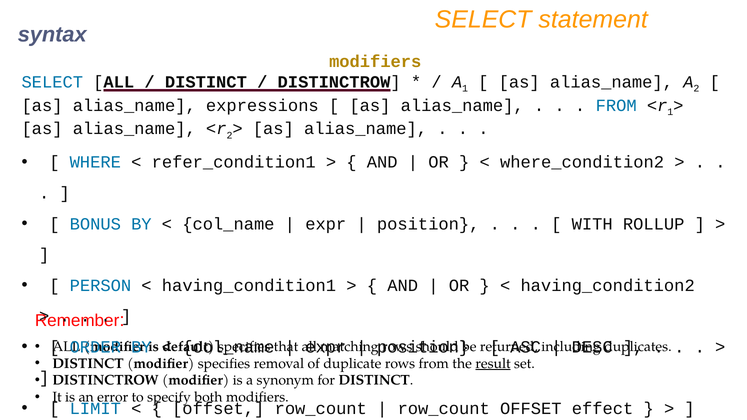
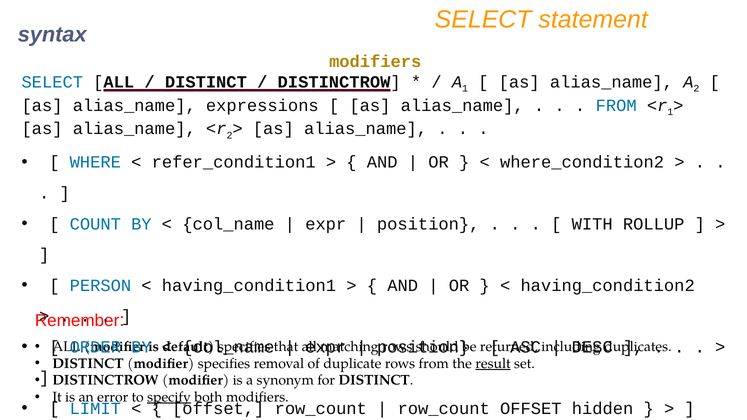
BONUS: BONUS -> COUNT (95, 224)
specify underline: none -> present (169, 397)
effect: effect -> hidden (603, 409)
